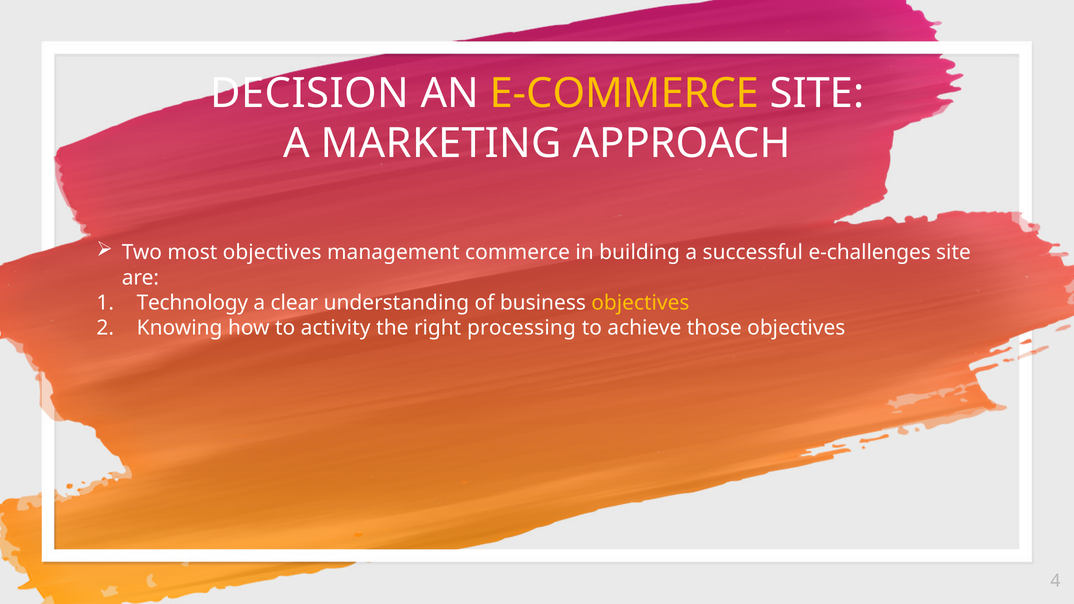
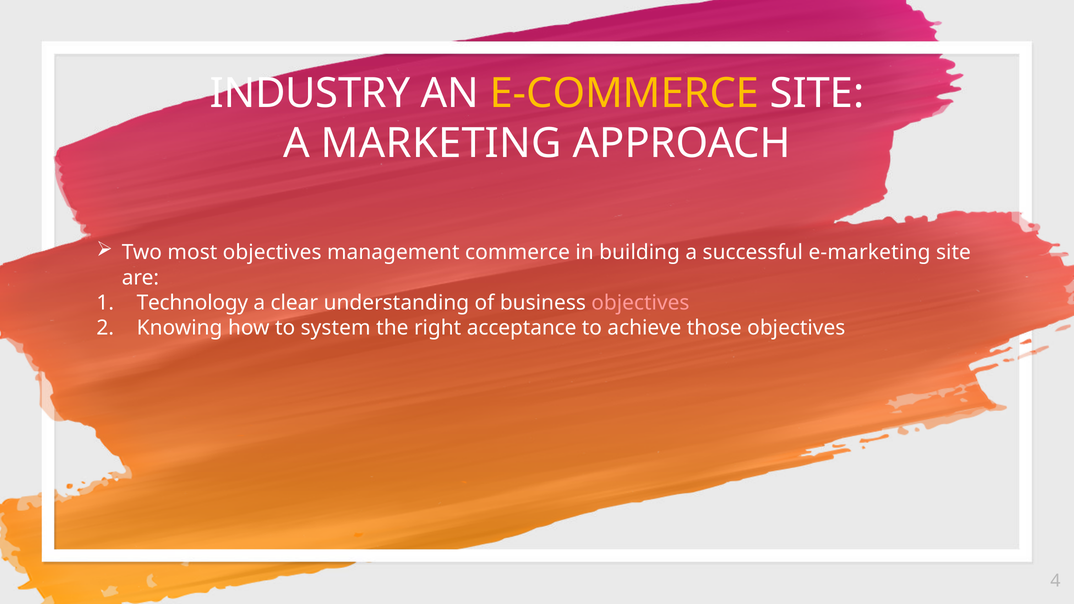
DECISION: DECISION -> INDUSTRY (310, 93)
e-challenges: e-challenges -> e-marketing (869, 253)
objectives colour: yellow -> pink (640, 303)
activity: activity -> system (336, 328)
processing: processing -> acceptance (522, 328)
